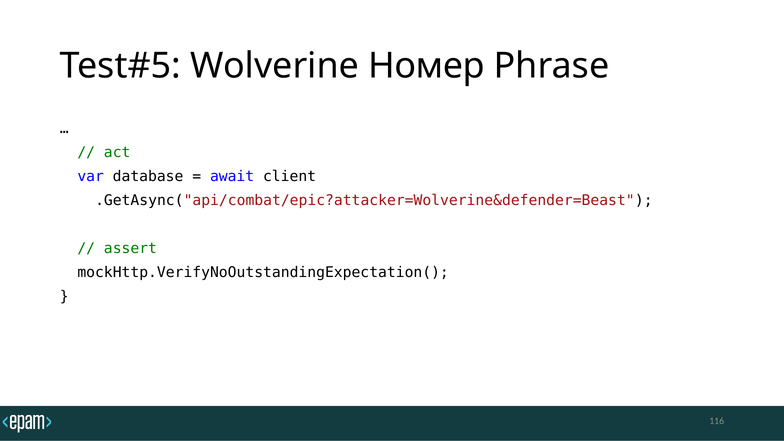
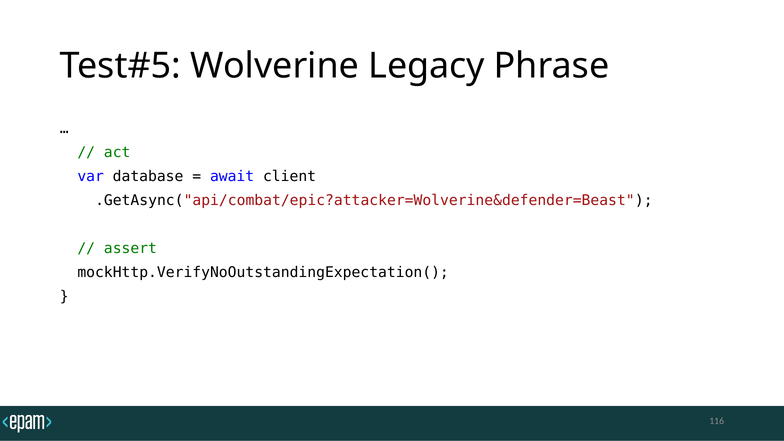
Номер: Номер -> Legacy (426, 66)
